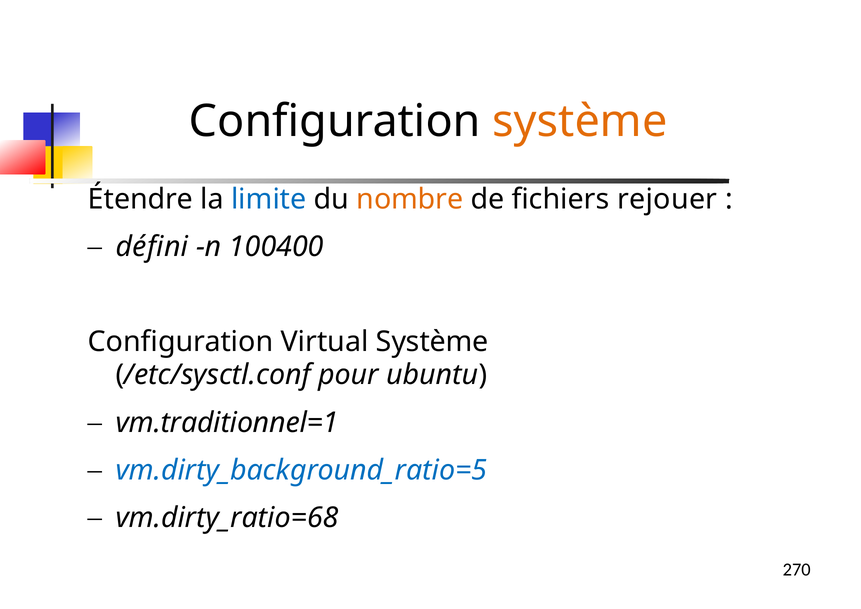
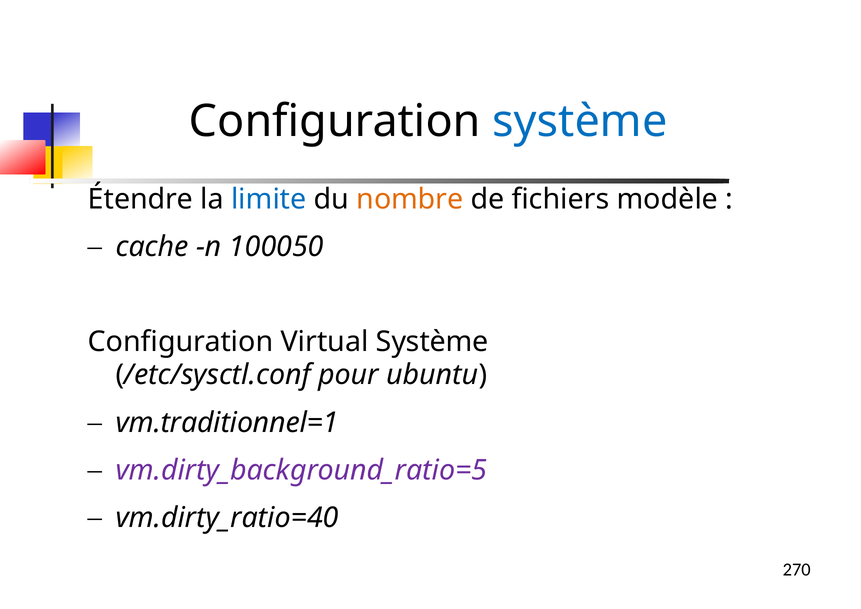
système colour: orange -> blue (580, 121)
rejouer: rejouer -> modèle (667, 199)
défini: défini -> cache (152, 247)
100400: 100400 -> 100050 (276, 247)
vm.dirty_background_ratio=5 colour: blue -> purple (301, 470)
vm.dirty_ratio=68: vm.dirty_ratio=68 -> vm.dirty_ratio=40 (227, 518)
